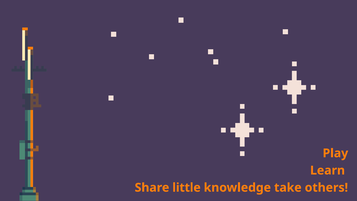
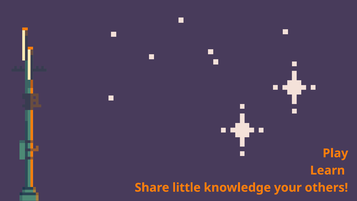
take: take -> your (288, 187)
